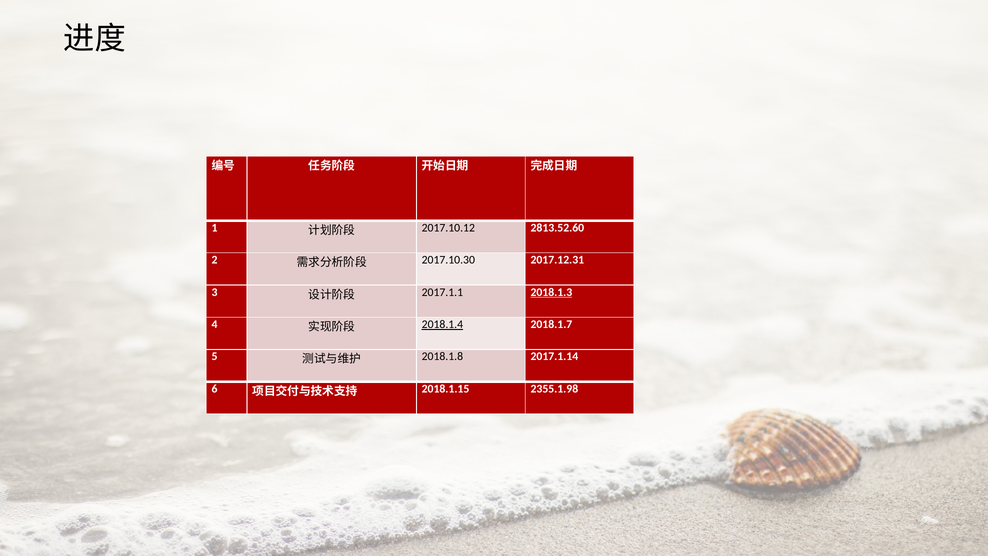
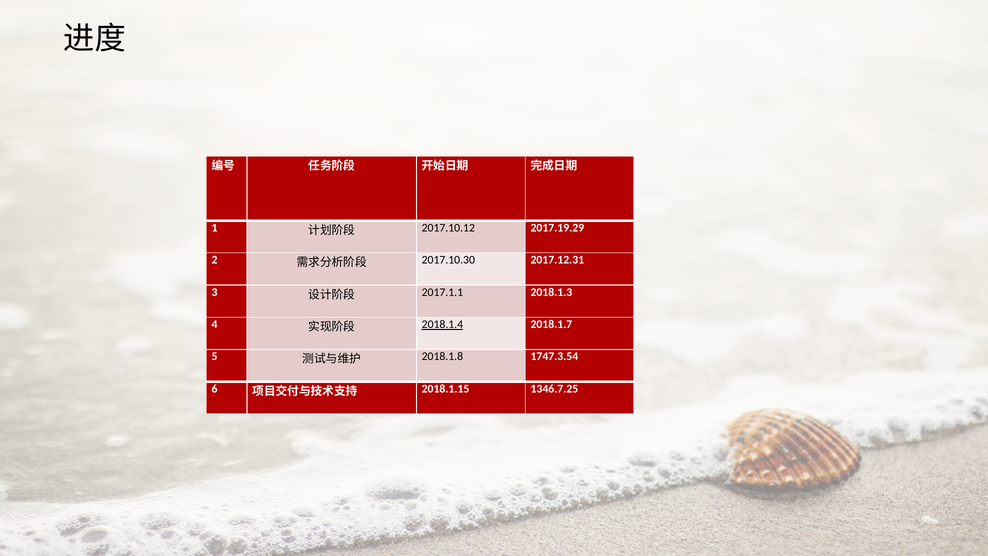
2813.52.60: 2813.52.60 -> 2017.19.29 (557, 228)
2018.1.3 underline: present -> none (551, 292)
2017.1.14: 2017.1.14 -> 1747.3.54 (554, 356)
2355.1.98: 2355.1.98 -> 1346.7.25 (554, 389)
